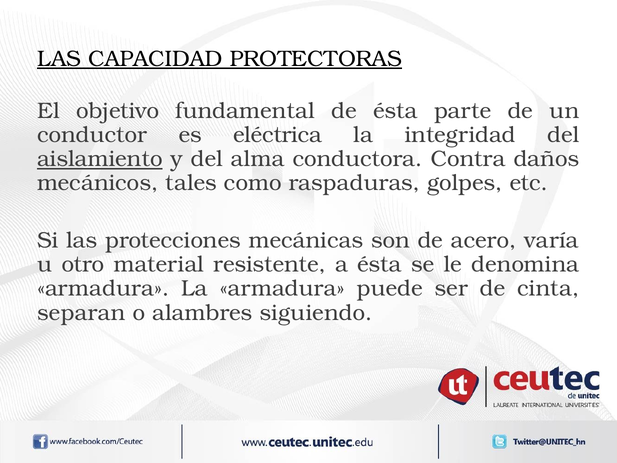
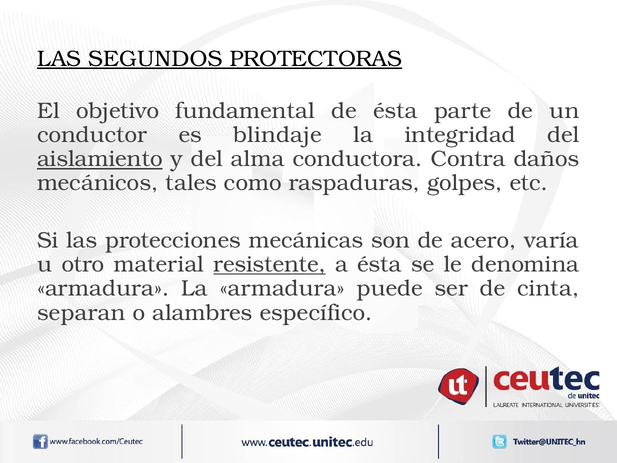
CAPACIDAD: CAPACIDAD -> SEGUNDOS (155, 59)
eléctrica: eléctrica -> blindaje (277, 135)
resistente underline: none -> present (270, 264)
siguiendo: siguiendo -> específico (316, 313)
